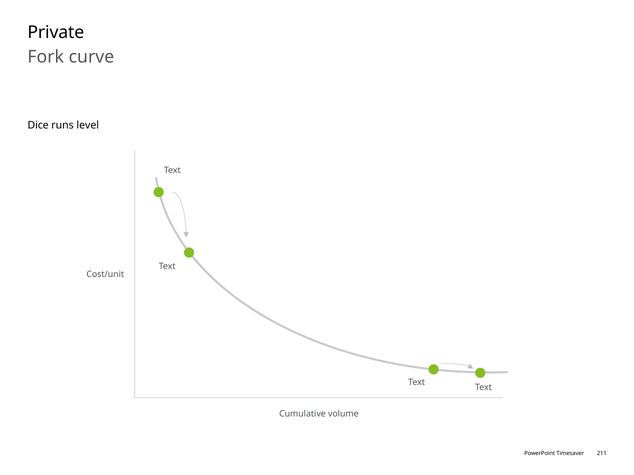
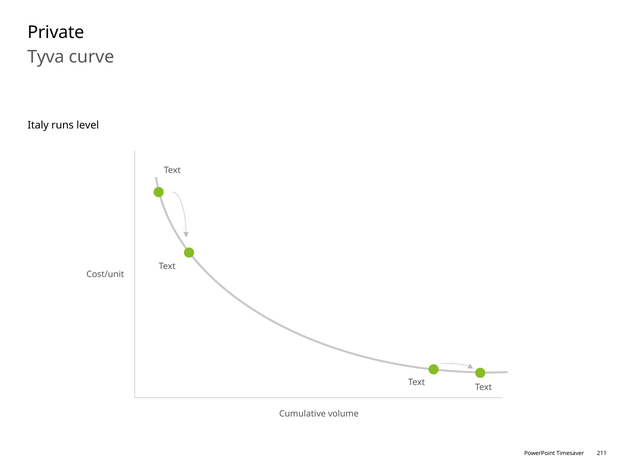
Fork: Fork -> Tyva (46, 57)
Dice: Dice -> Italy (38, 126)
